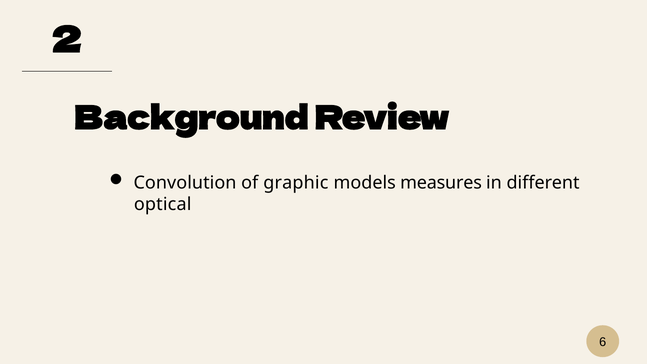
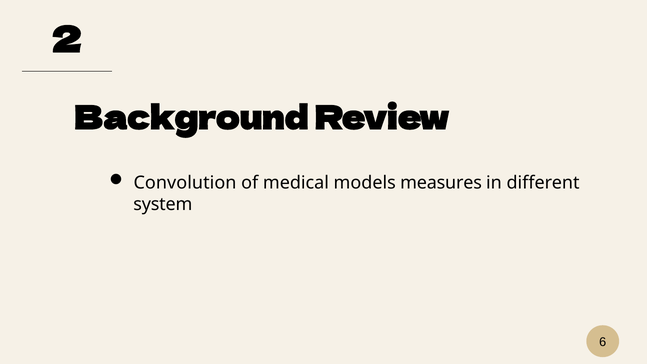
graphic: graphic -> medical (296, 183)
optical: optical -> system (163, 204)
